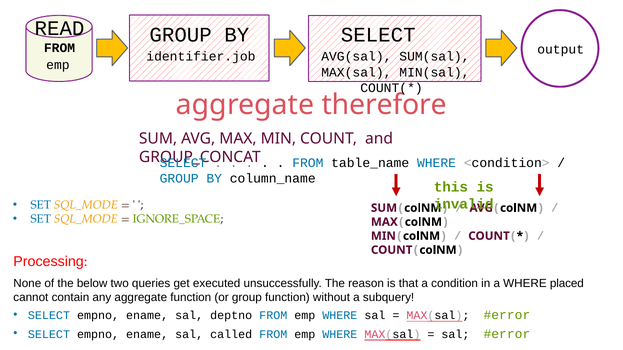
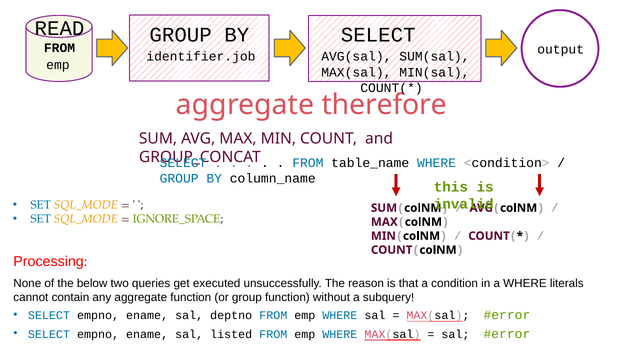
placed: placed -> literals (567, 284)
called: called -> listed (231, 335)
